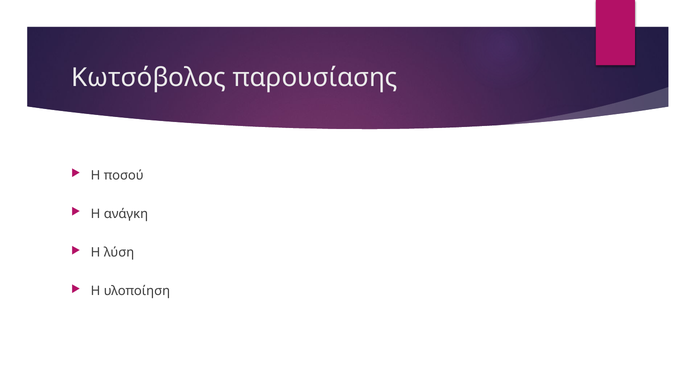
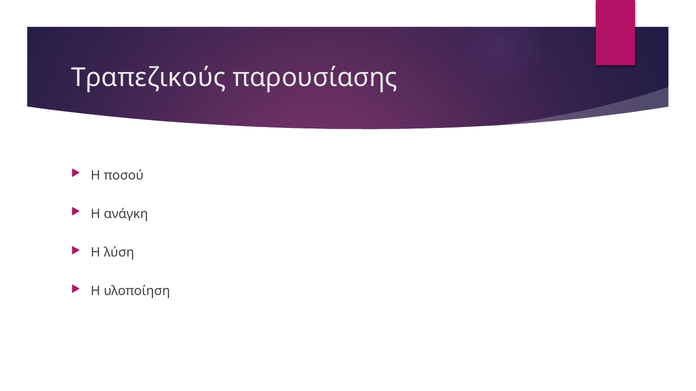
Κωτσόβολος: Κωτσόβολος -> Τραπεζικούς (149, 78)
